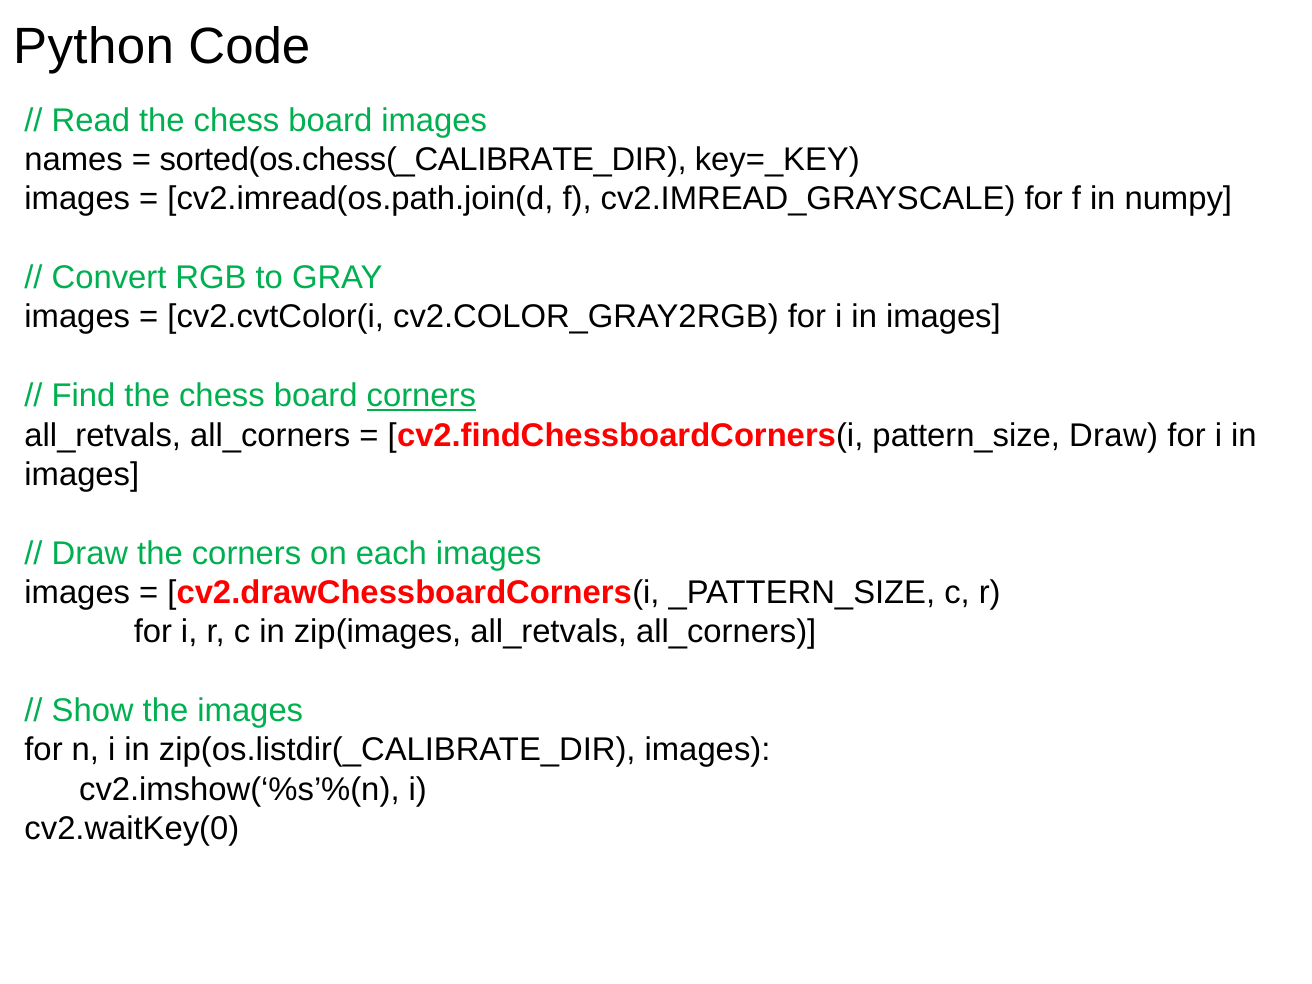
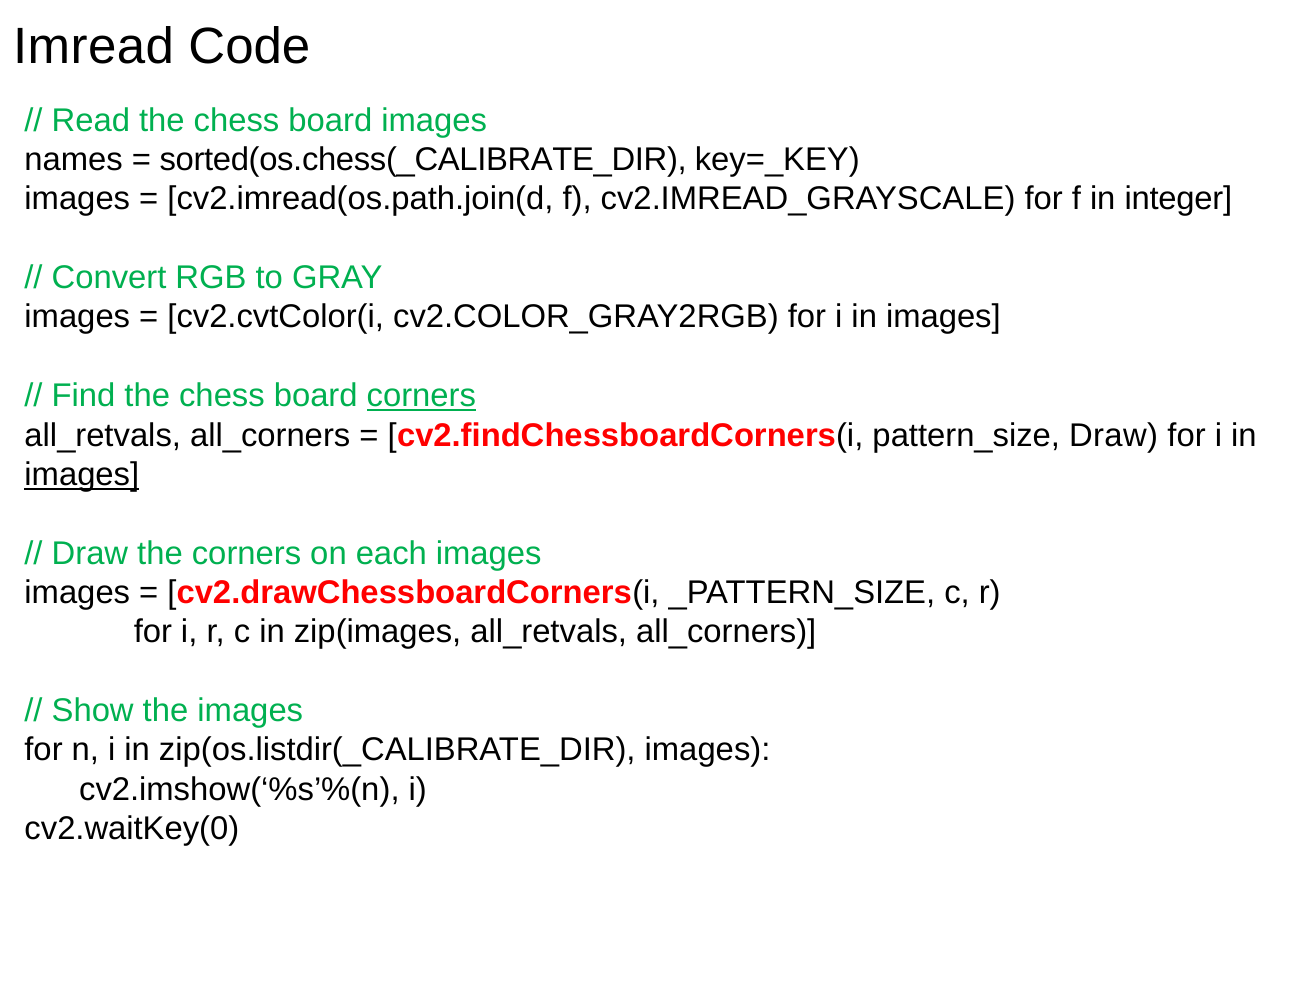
Python: Python -> Imread (94, 47)
numpy: numpy -> integer (1178, 199)
images underline: none -> present (82, 475)
